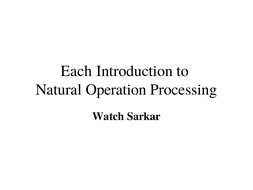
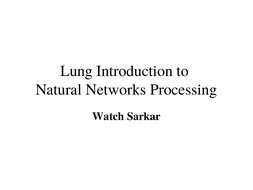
Each: Each -> Lung (76, 71)
Operation: Operation -> Networks (116, 89)
